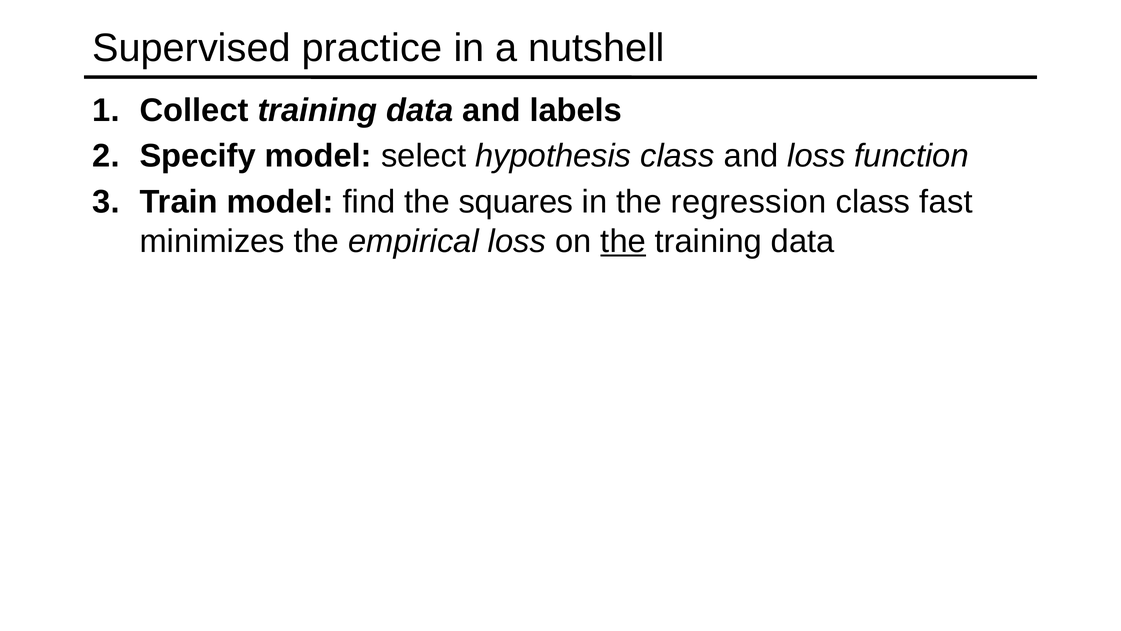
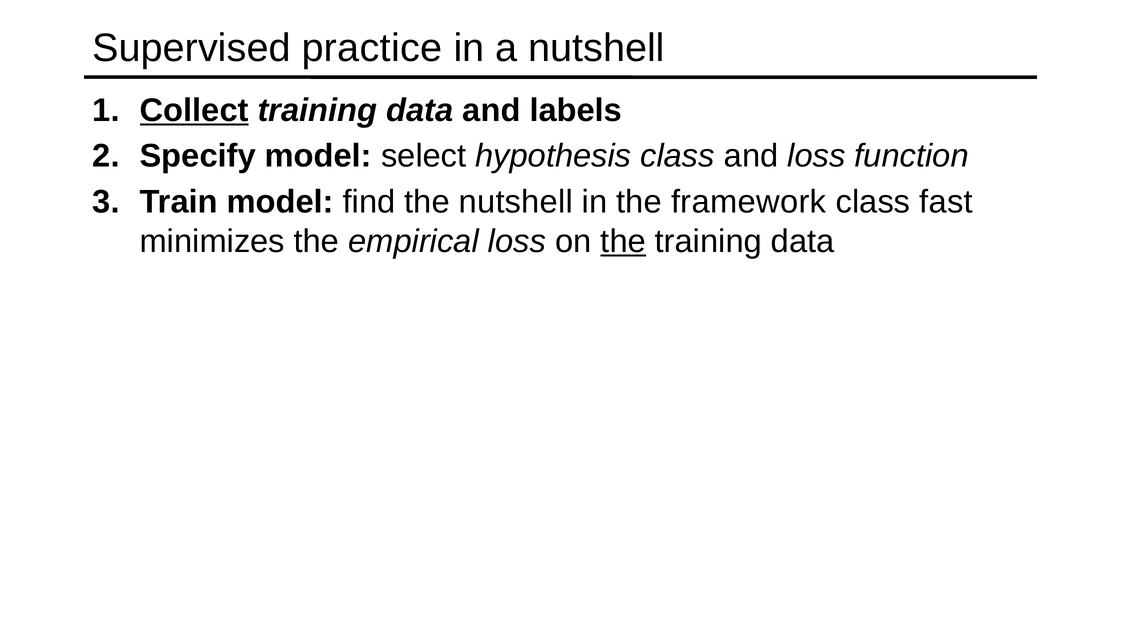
Collect underline: none -> present (194, 110)
the squares: squares -> nutshell (516, 202)
regression: regression -> framework (749, 202)
